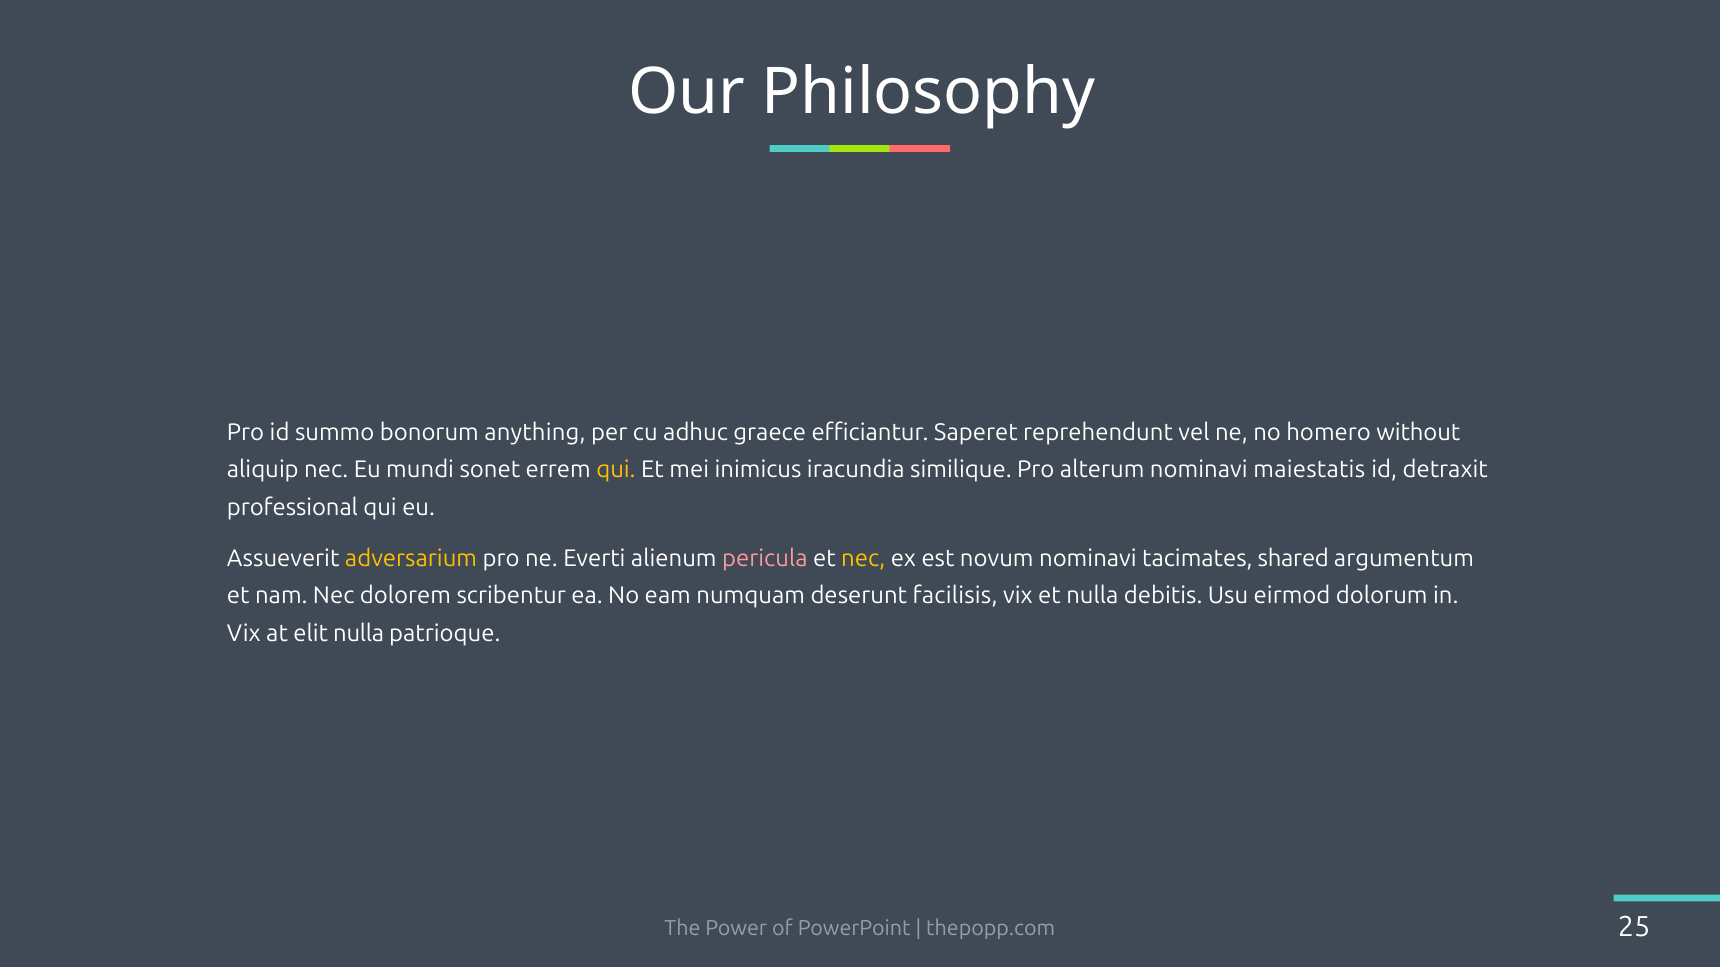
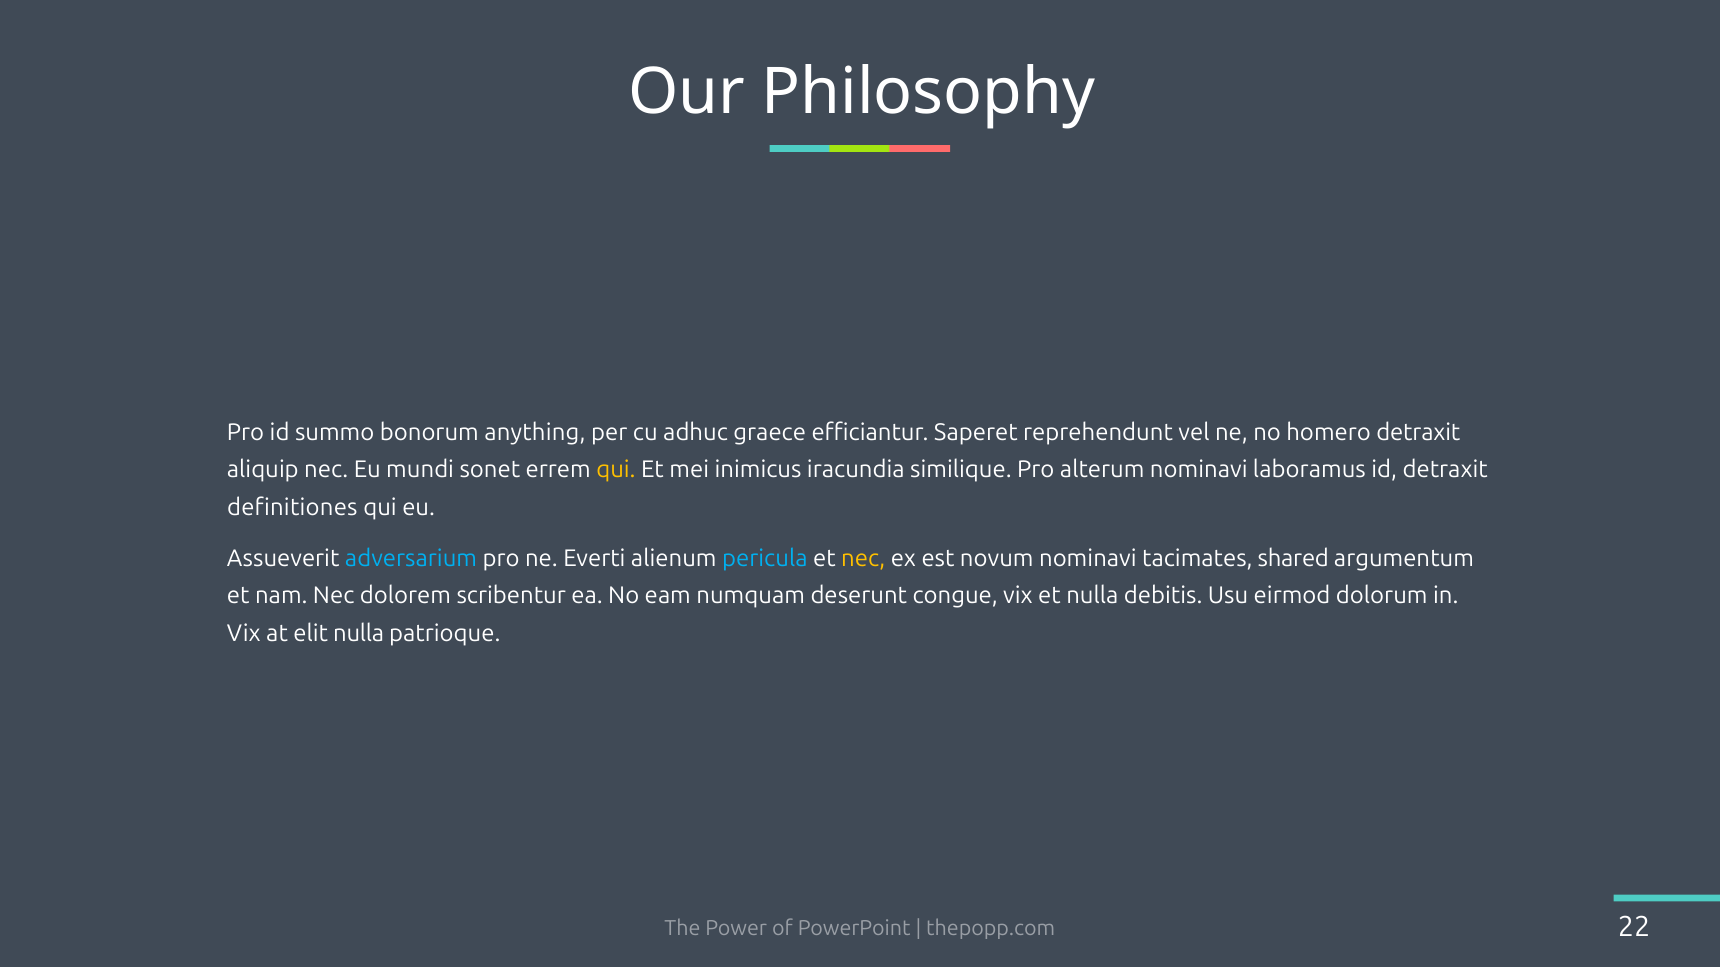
homero without: without -> detraxit (1418, 433)
maiestatis: maiestatis -> laboramus (1309, 470)
professional: professional -> definitiones (292, 507)
adversarium colour: yellow -> light blue (411, 559)
pericula colour: pink -> light blue (765, 559)
facilisis: facilisis -> congue (955, 596)
25: 25 -> 22 (1634, 928)
